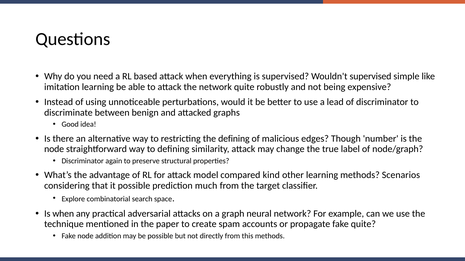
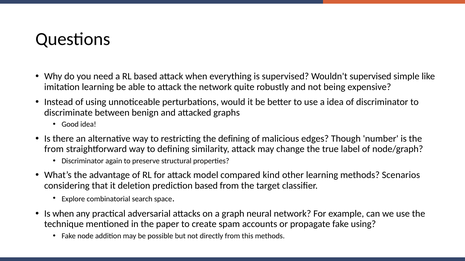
a lead: lead -> idea (335, 102)
node: node -> from (54, 149)
it possible: possible -> deletion (134, 186)
prediction much: much -> based (206, 186)
fake quite: quite -> using (363, 225)
